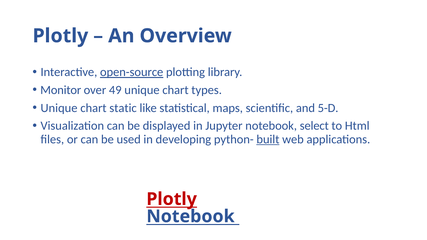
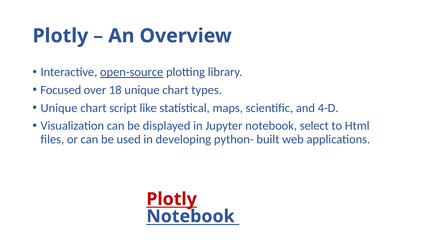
Monitor: Monitor -> Focused (61, 90)
49: 49 -> 18 (115, 90)
static: static -> script (123, 108)
5-D: 5-D -> 4-D (328, 108)
built underline: present -> none (268, 139)
